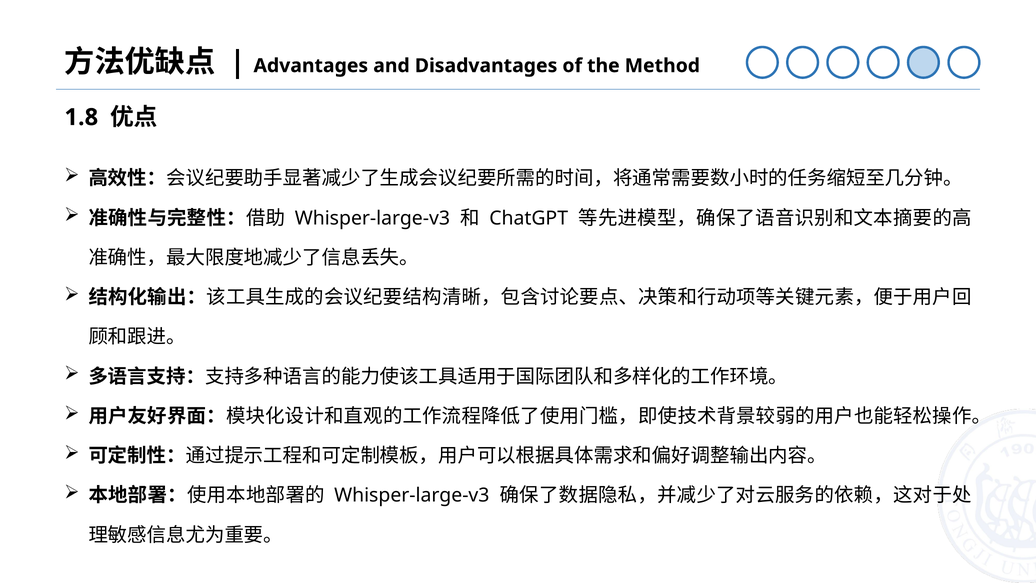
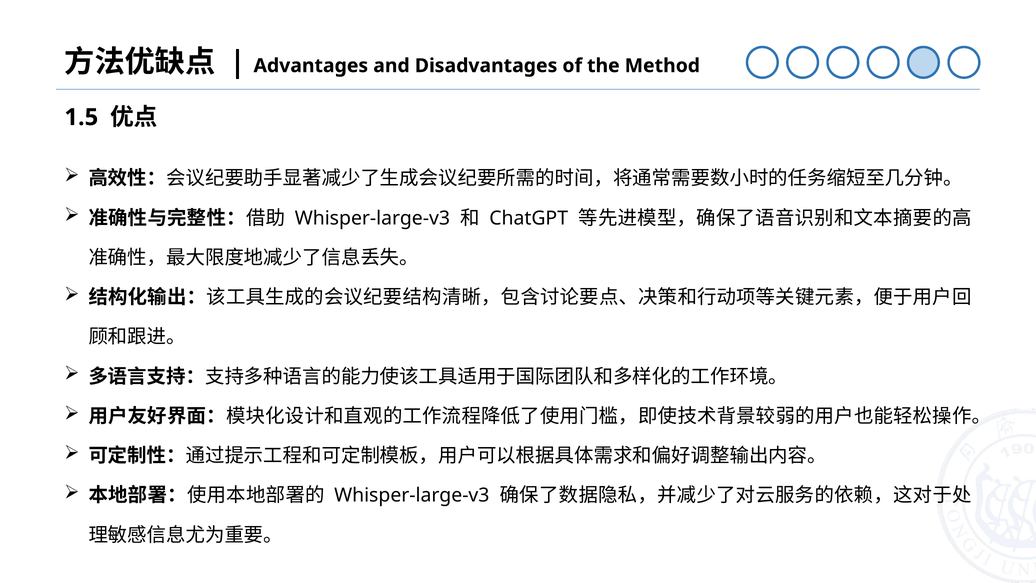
1.8: 1.8 -> 1.5 (81, 117)
